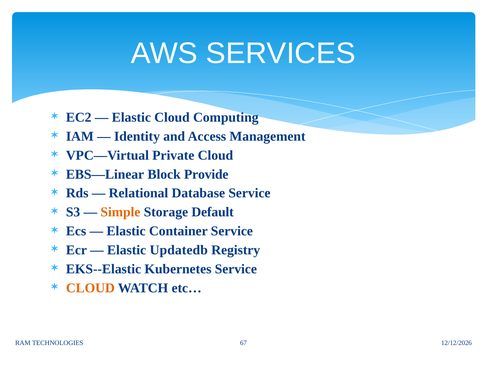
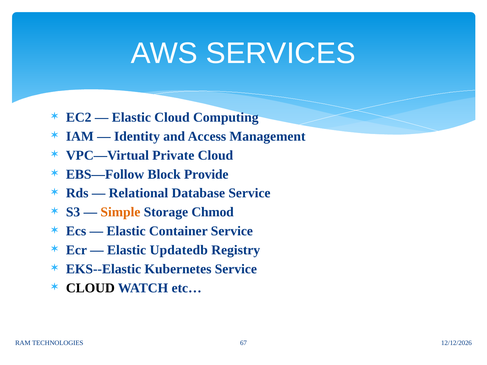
EBS—Linear: EBS—Linear -> EBS—Follow (105, 174)
Default: Default -> Chmod (213, 212)
CLOUD colour: orange -> black (90, 288)
